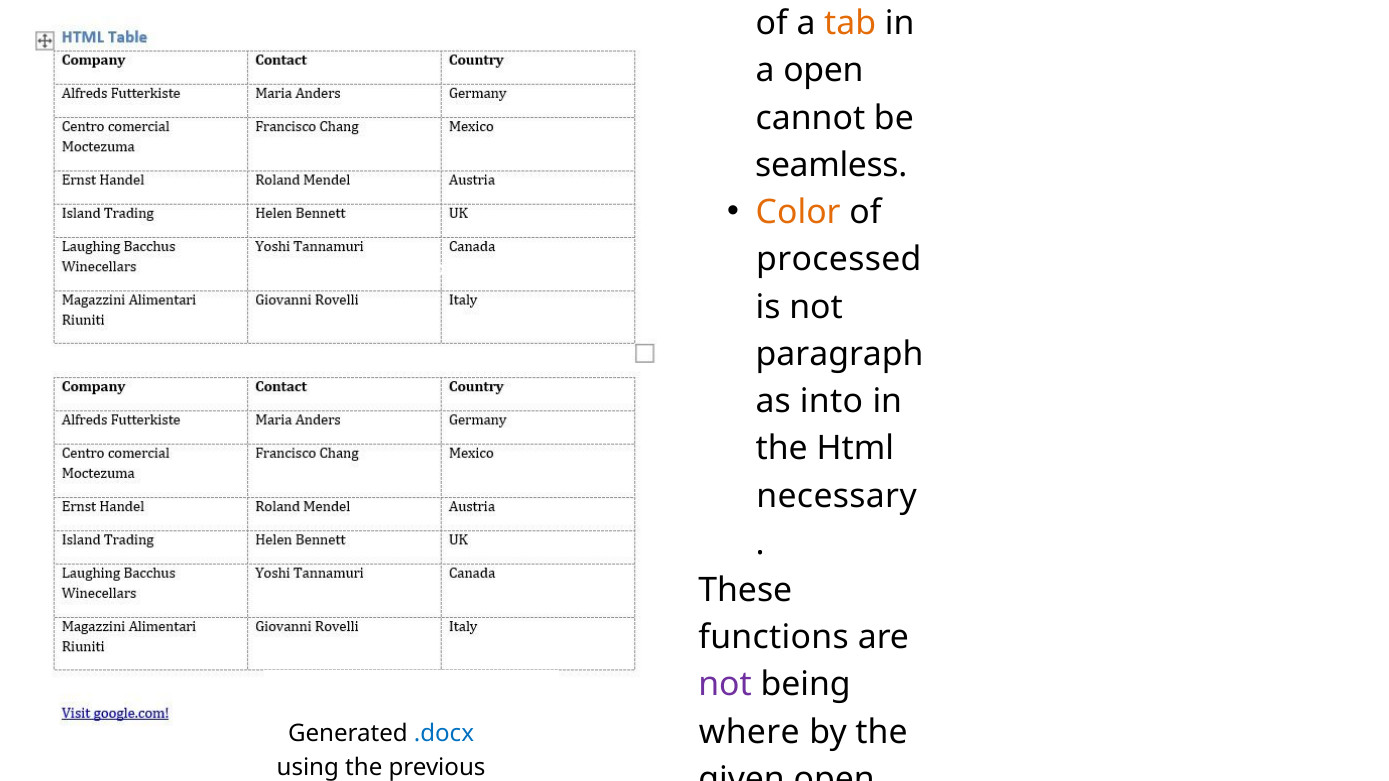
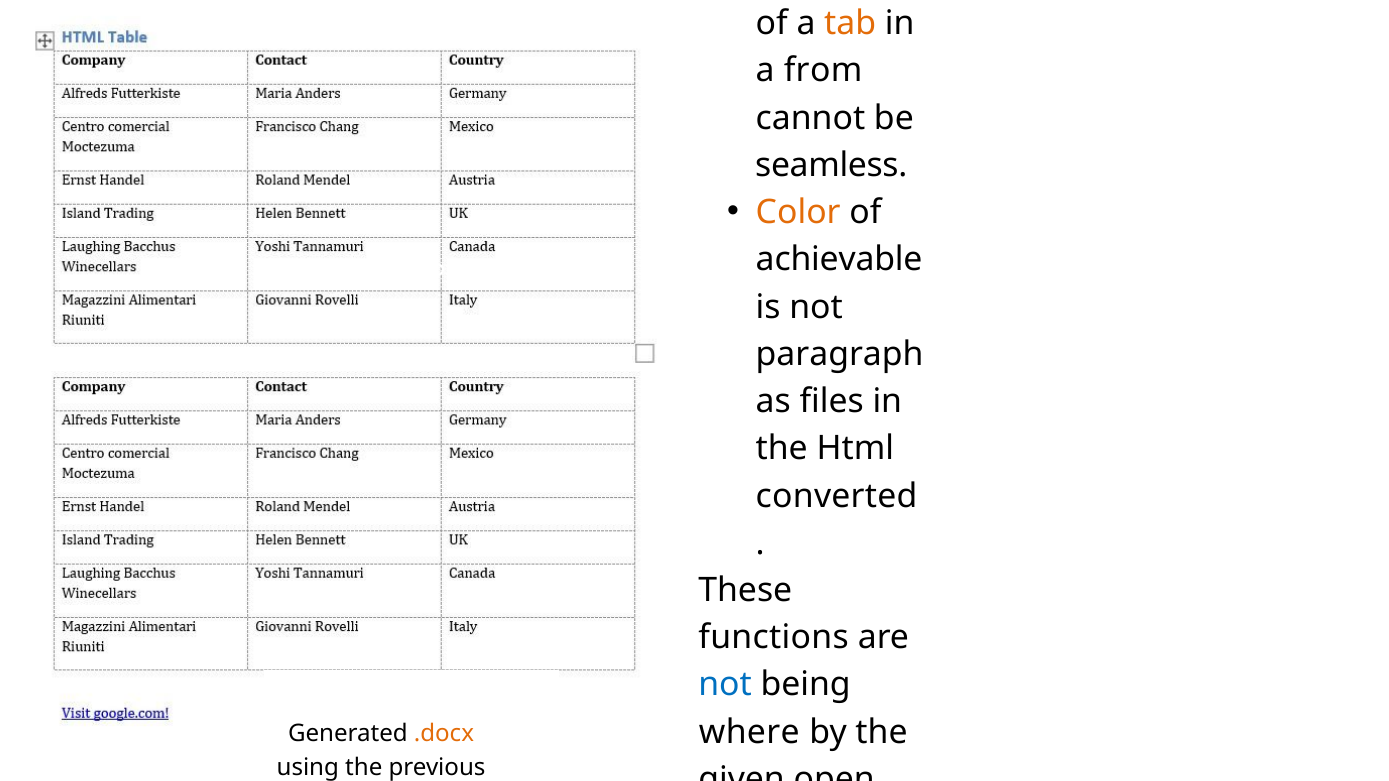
a open: open -> from (823, 71)
processed: processed -> achievable (839, 260)
into: into -> files (832, 402)
necessary: necessary -> converted (837, 496)
not colour: purple -> blue (725, 685)
.docx colour: blue -> orange (444, 734)
